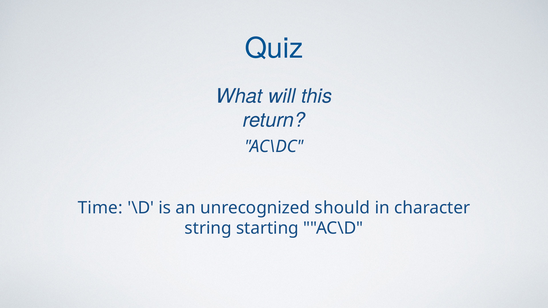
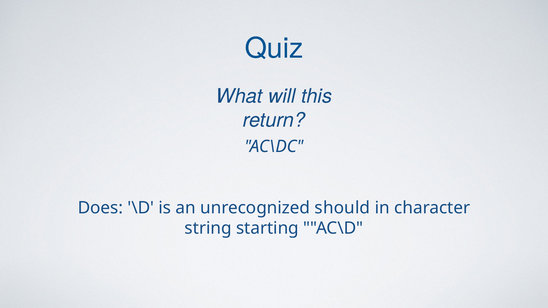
Time: Time -> Does (100, 208)
